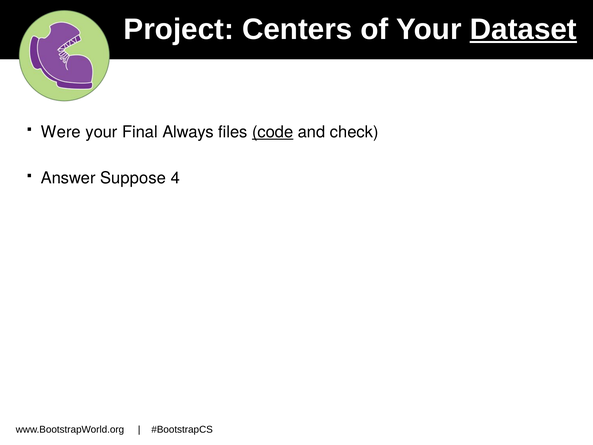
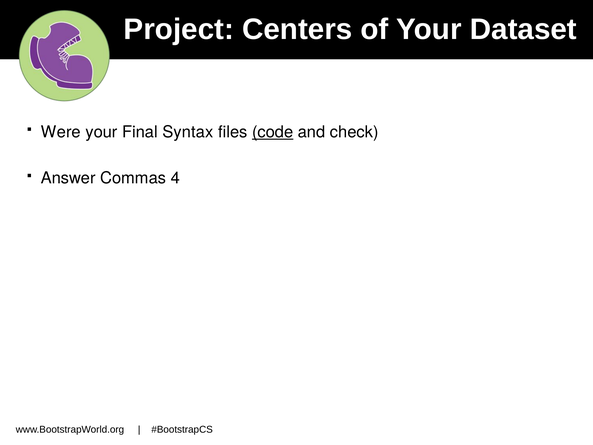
Dataset underline: present -> none (523, 29)
Always: Always -> Syntax (188, 132)
Suppose: Suppose -> Commas (133, 178)
